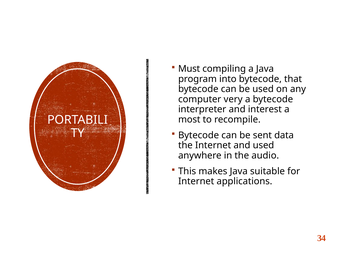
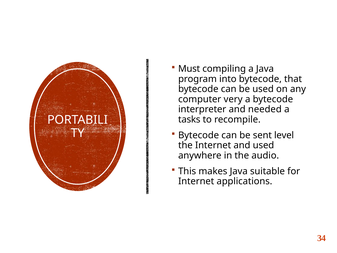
interest: interest -> needed (265, 109)
most: most -> tasks (189, 119)
data: data -> level (284, 135)
